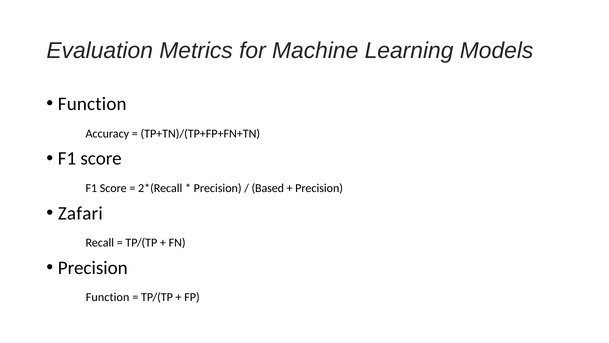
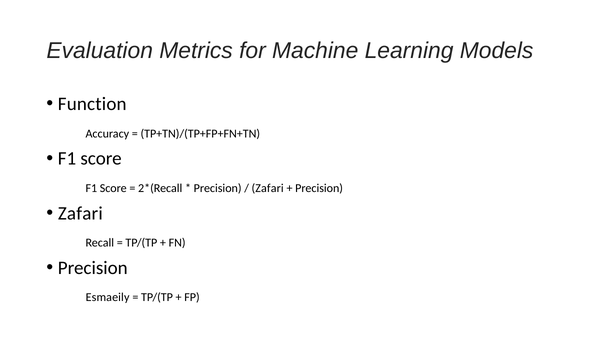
Based: Based -> Zafari (268, 188)
Function: Function -> Esmaeily (108, 297)
